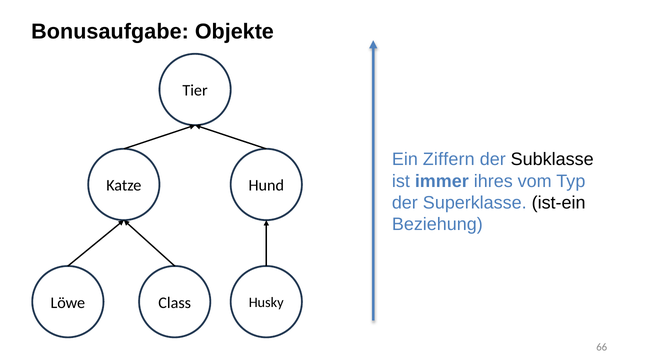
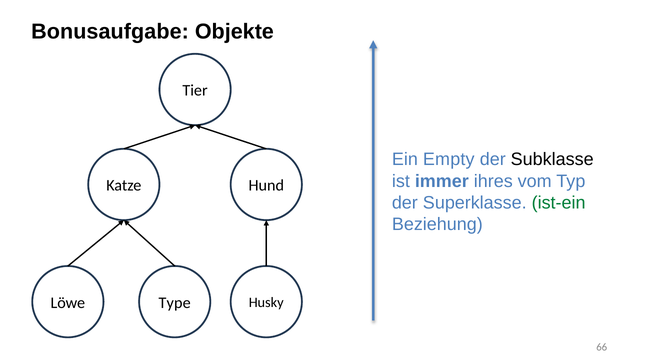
Ziffern: Ziffern -> Empty (449, 159)
ist-ein colour: black -> green (559, 202)
Class: Class -> Type (175, 302)
